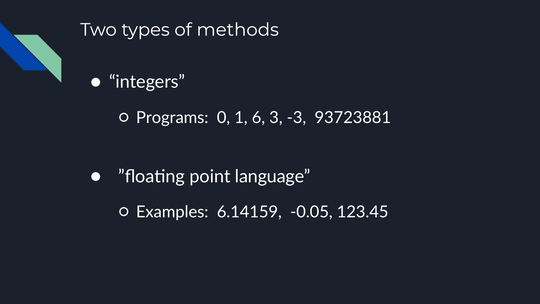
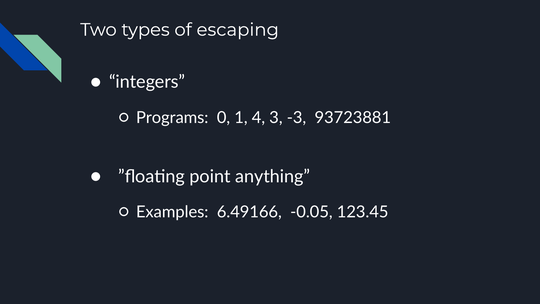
methods: methods -> escaping (238, 30)
6: 6 -> 4 (258, 117)
language: language -> anything (273, 176)
6.14159: 6.14159 -> 6.49166 (249, 212)
